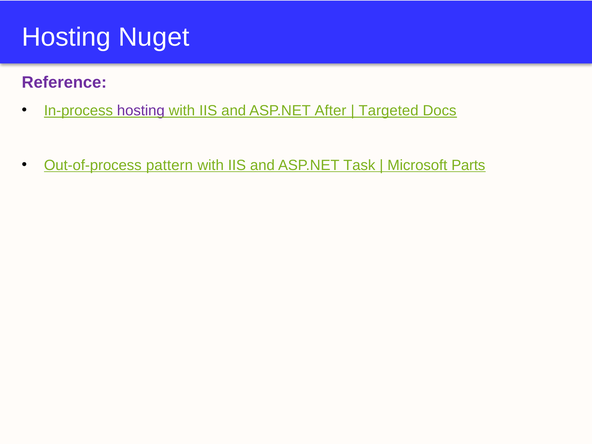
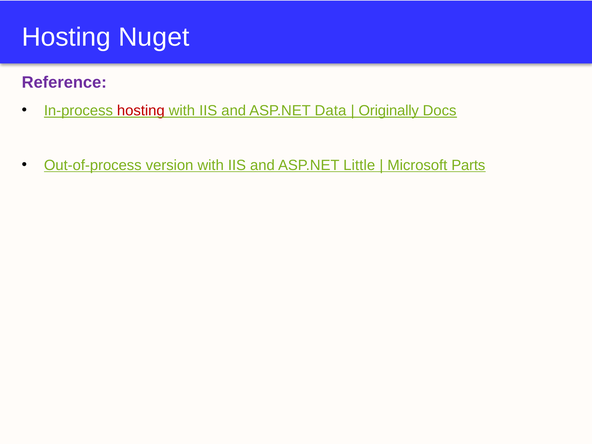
hosting colour: purple -> red (141, 111)
After: After -> Data (330, 111)
Targeted: Targeted -> Originally (389, 111)
pattern: pattern -> version (170, 165)
Task: Task -> Little (359, 165)
